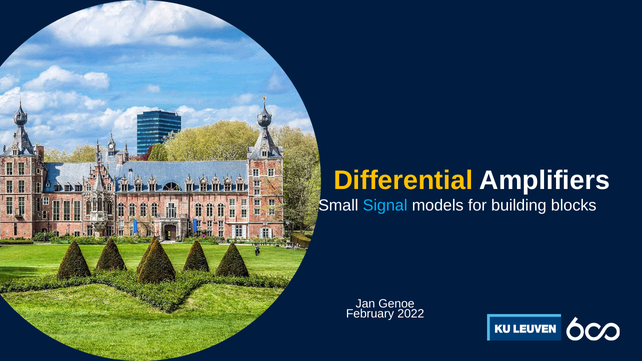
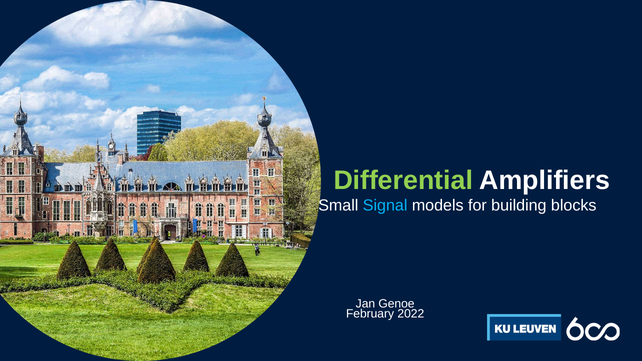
Differential colour: yellow -> light green (403, 180)
